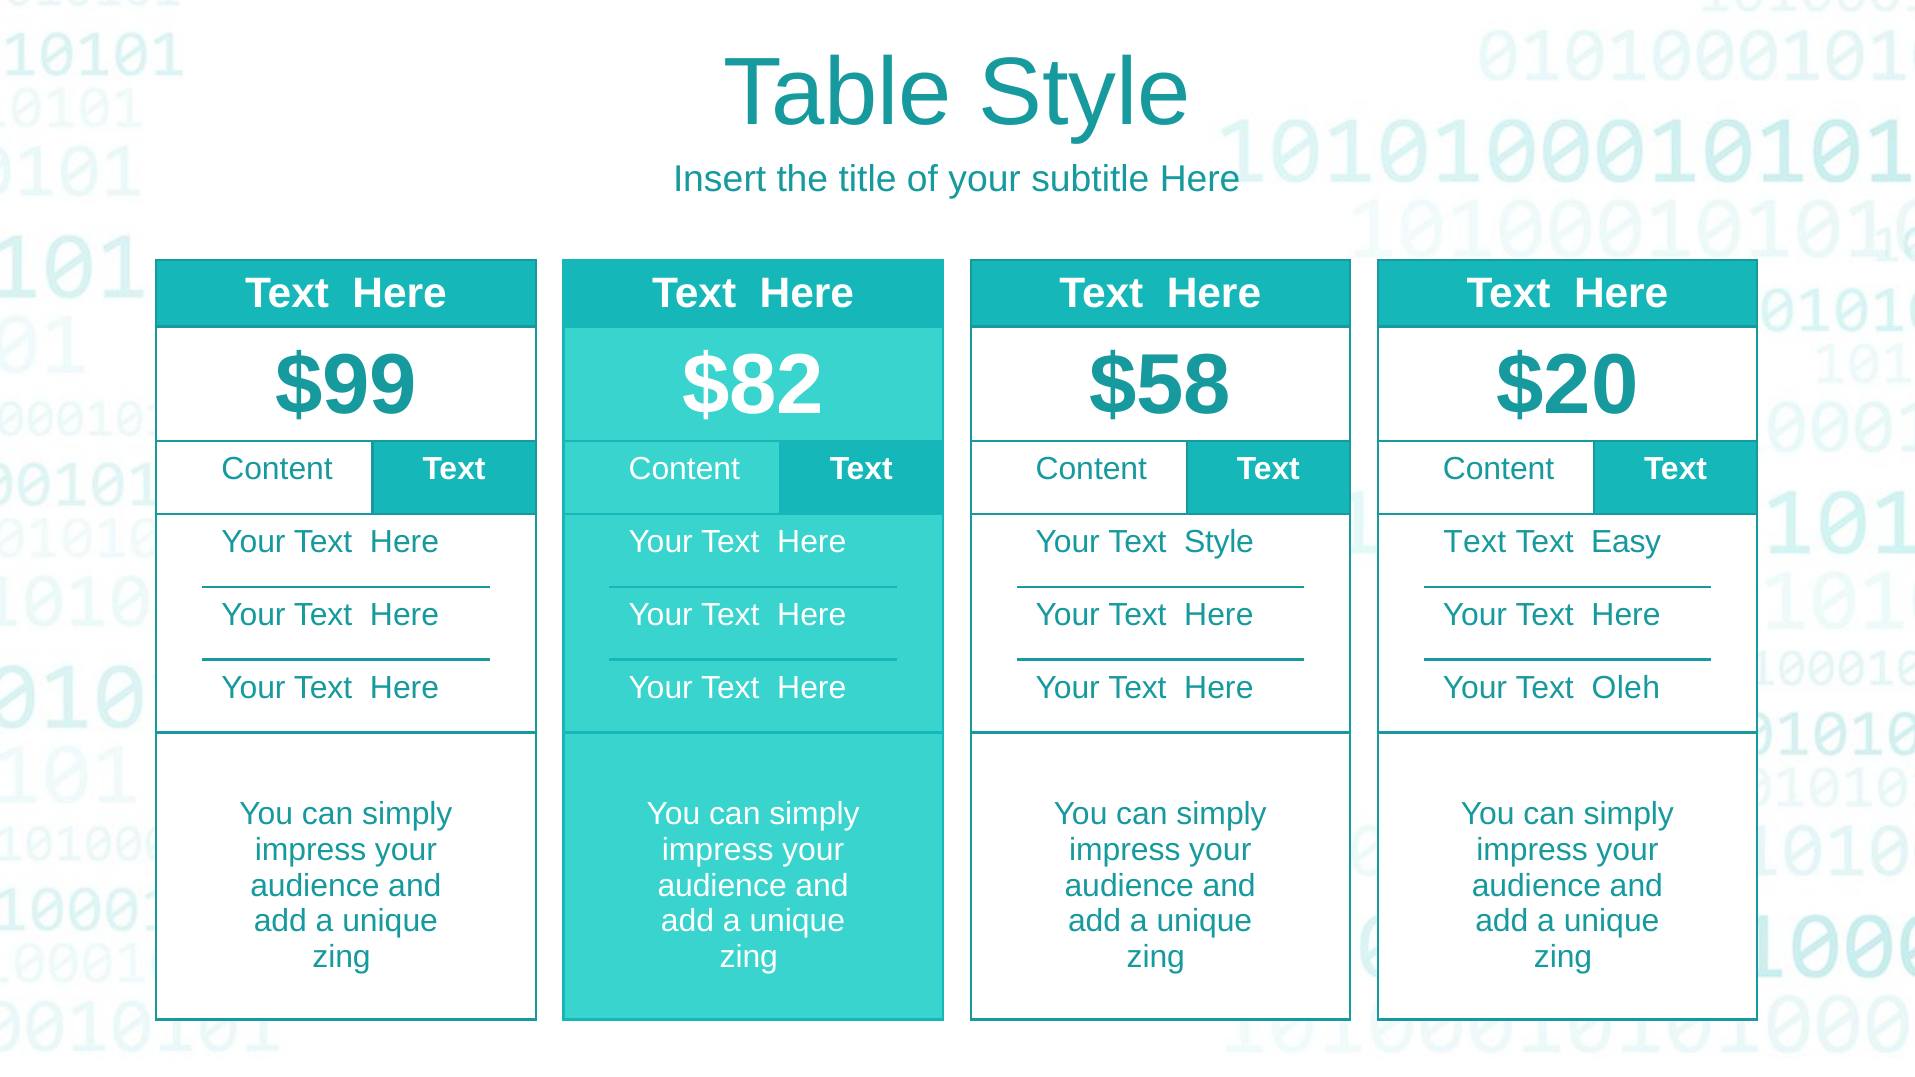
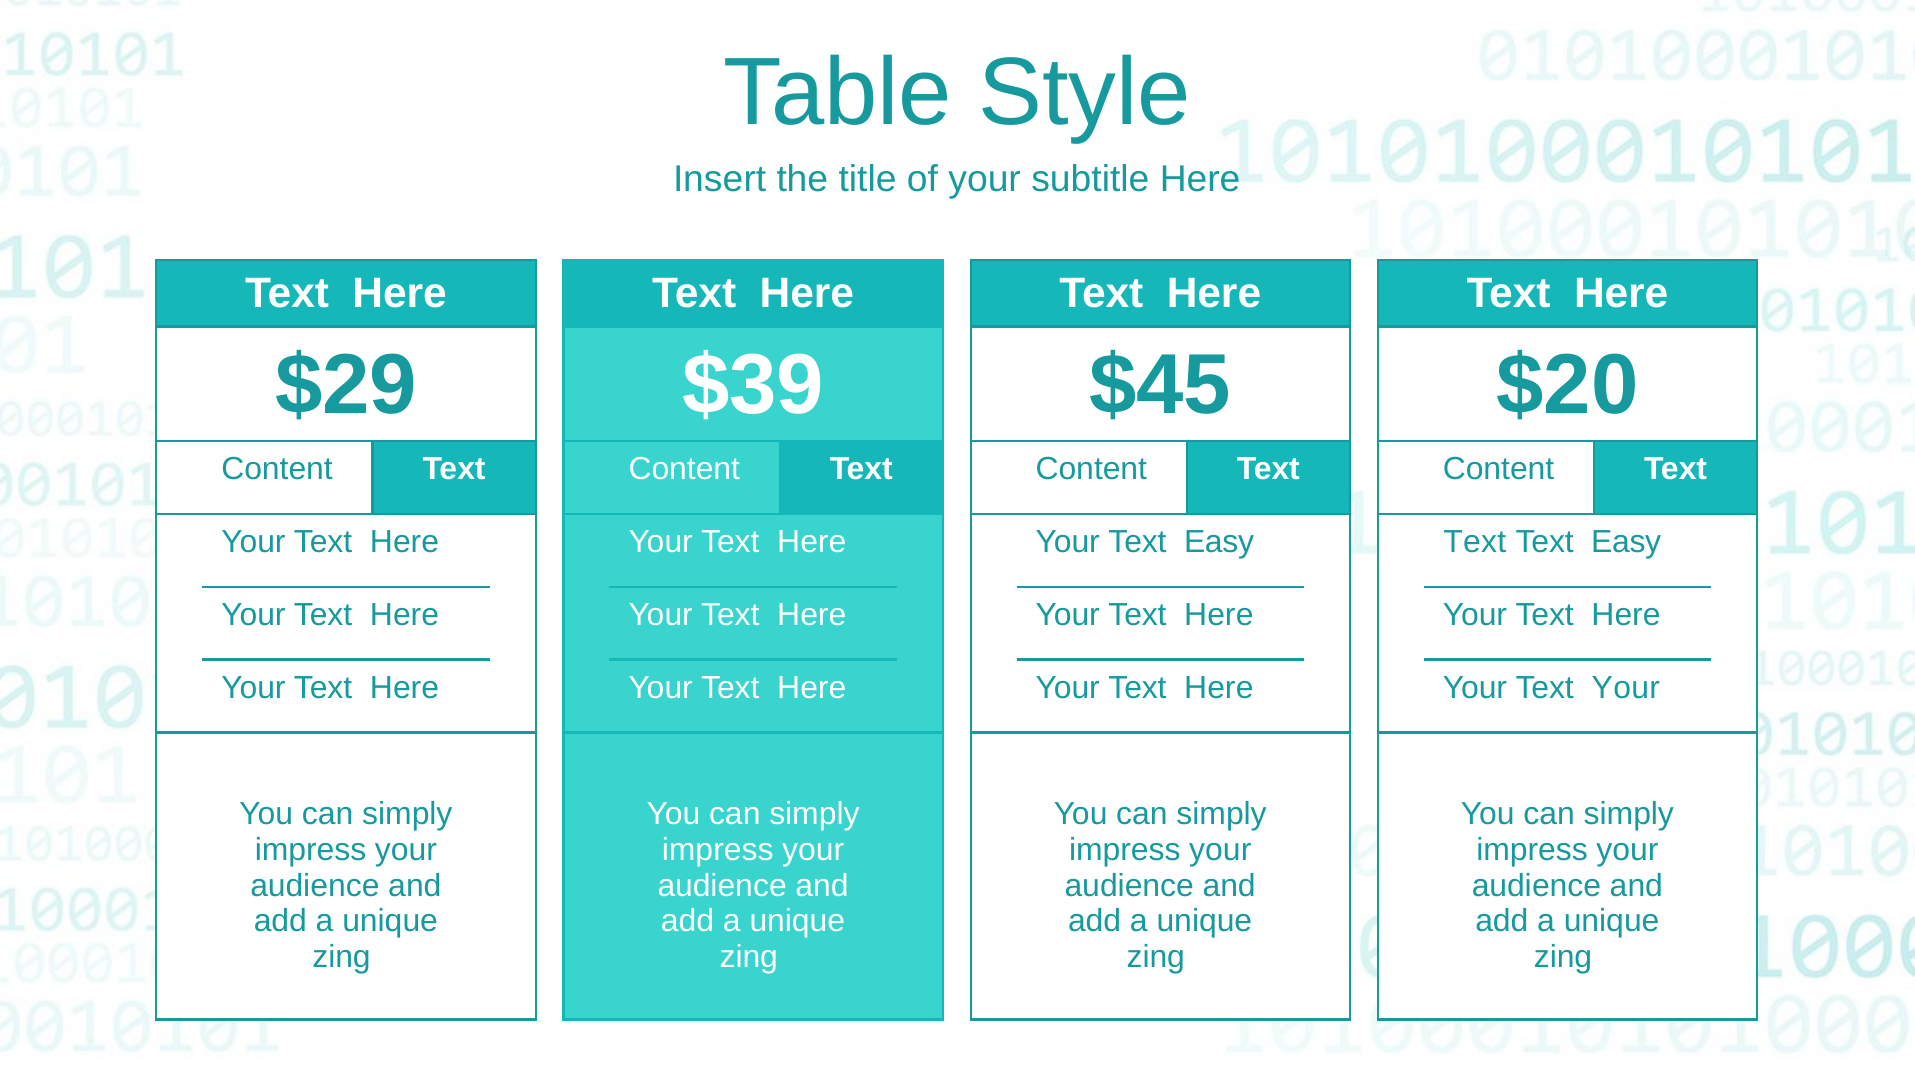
$99: $99 -> $29 (346, 385)
$82: $82 -> $39 (753, 385)
$58: $58 -> $45 (1160, 385)
Your Text Style: Style -> Easy (1219, 542)
Your Text Oleh: Oleh -> Your (1626, 688)
